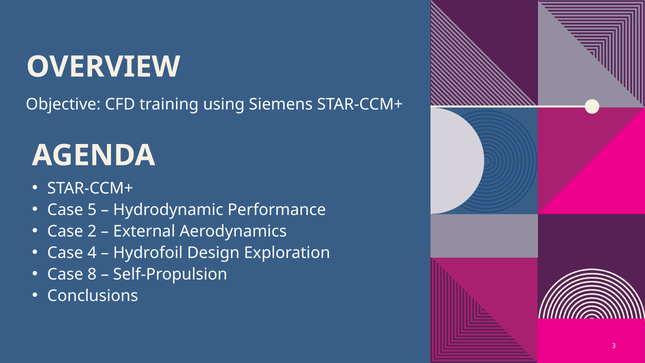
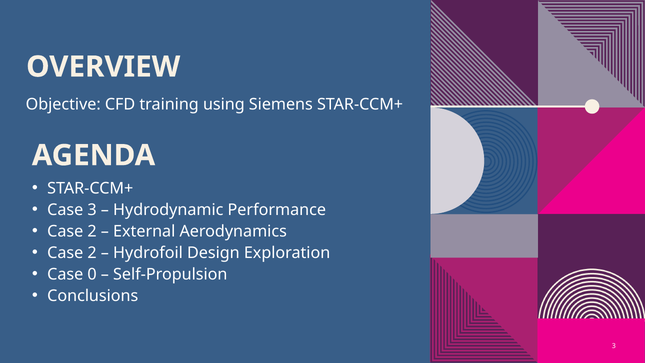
Case 5: 5 -> 3 (92, 210)
4: 4 -> 2 (92, 253)
8: 8 -> 0 (92, 274)
